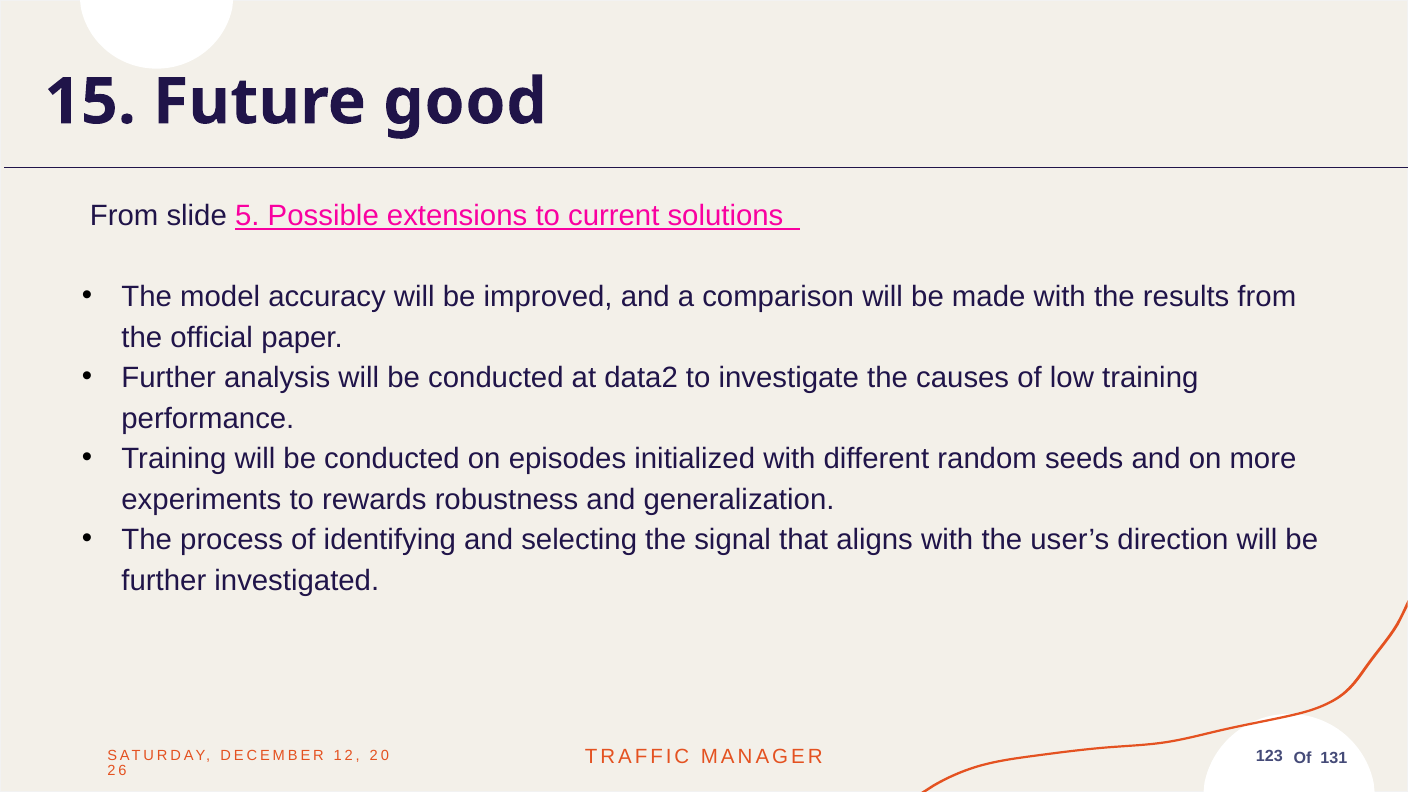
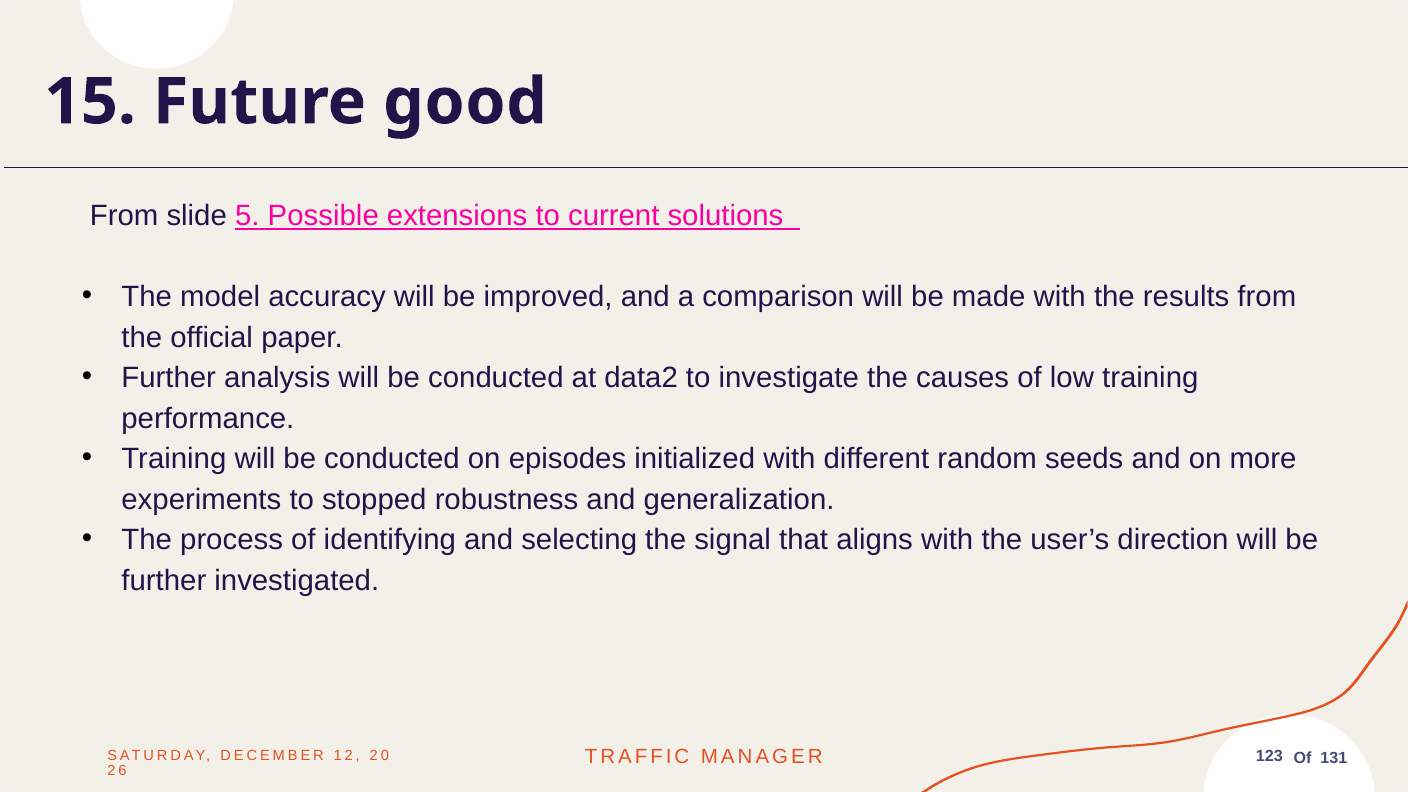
rewards: rewards -> stopped (374, 499)
